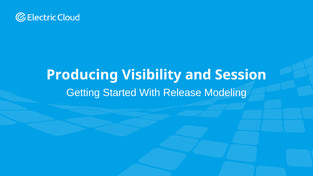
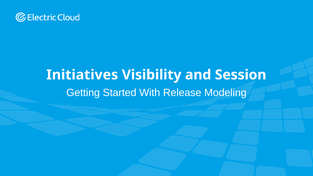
Producing: Producing -> Initiatives (82, 75)
